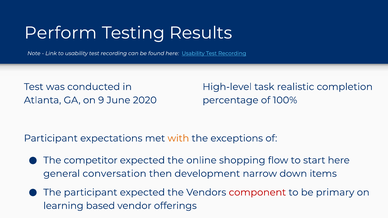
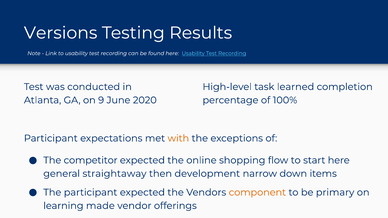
Perform: Perform -> Versions (61, 33)
realistic: realistic -> learned (296, 87)
conversation: conversation -> straightaway (114, 174)
component colour: red -> orange (257, 193)
based: based -> made (100, 206)
